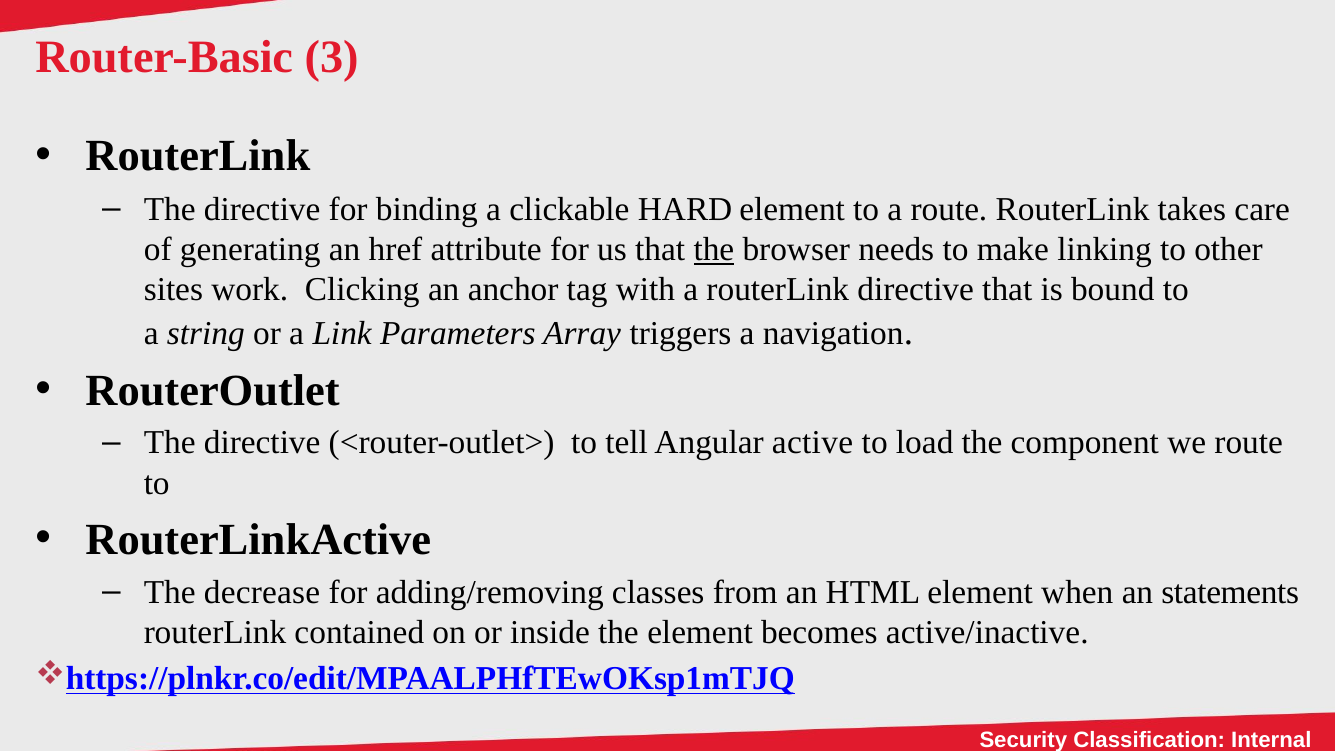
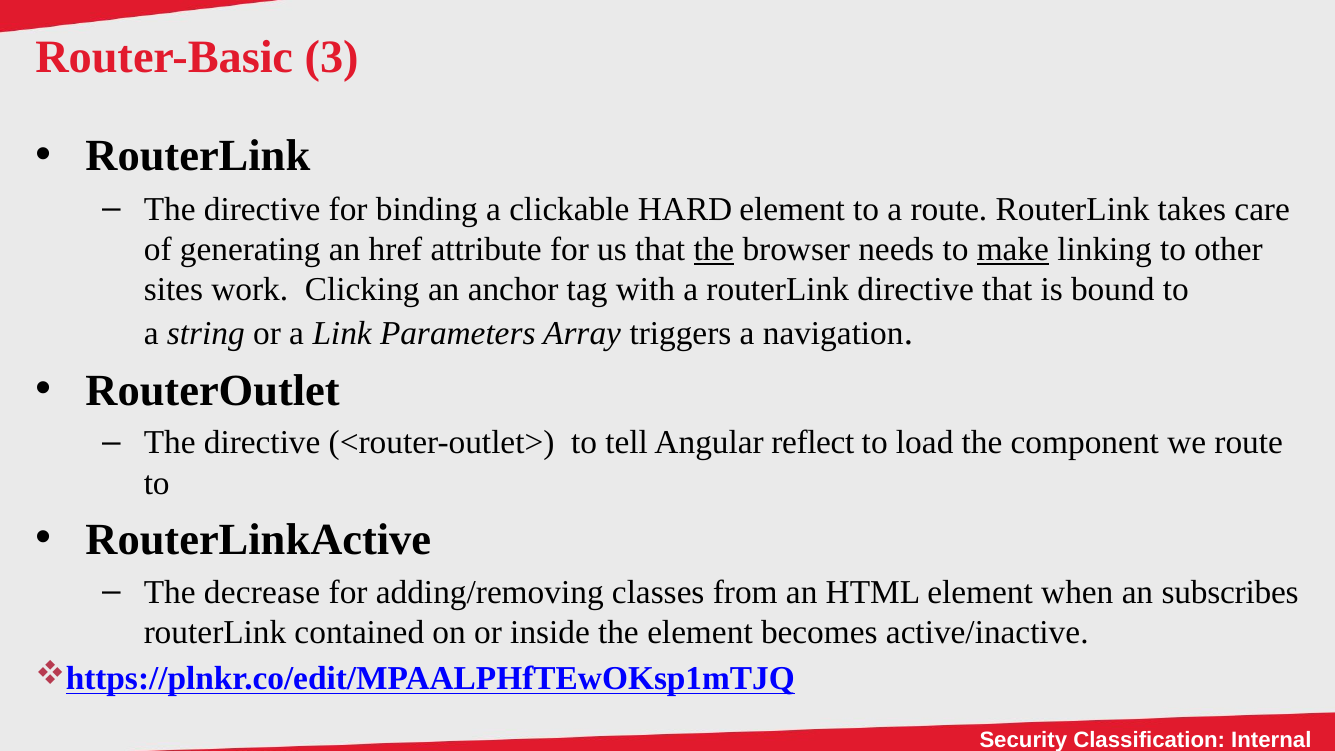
make underline: none -> present (1013, 249)
active: active -> reflect (813, 443)
statements: statements -> subscribes (1230, 592)
